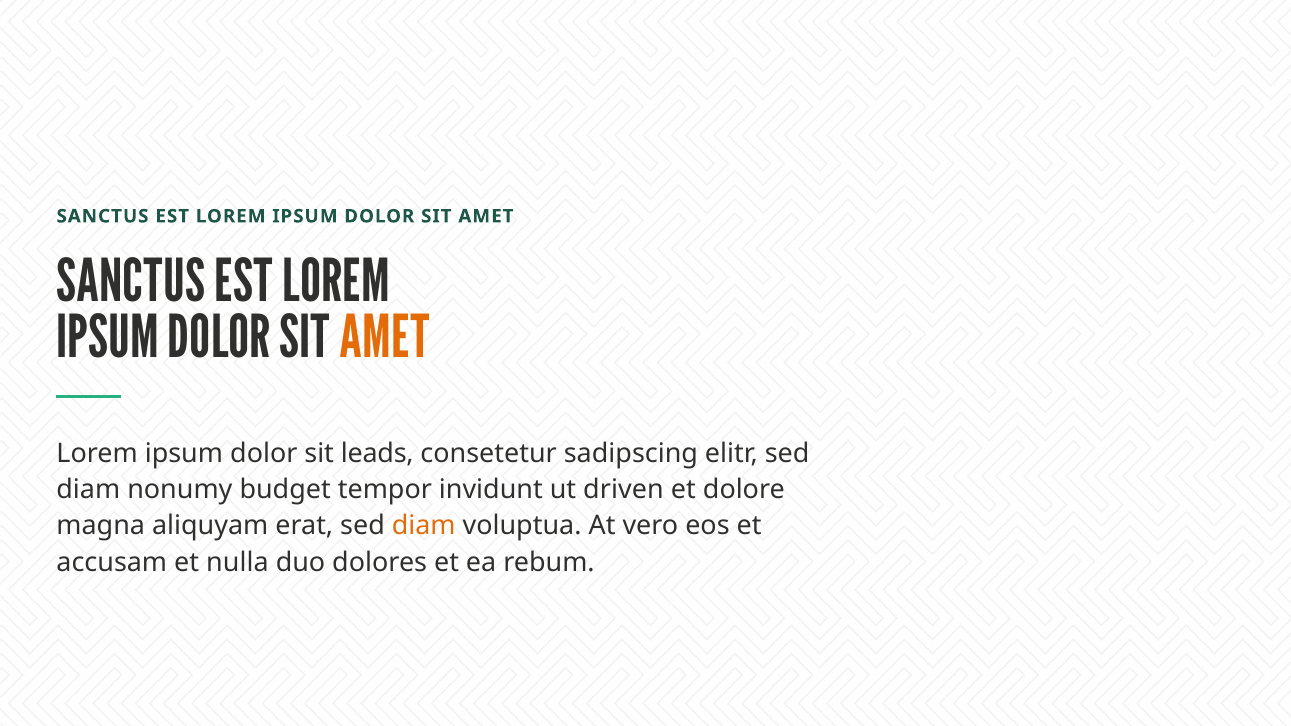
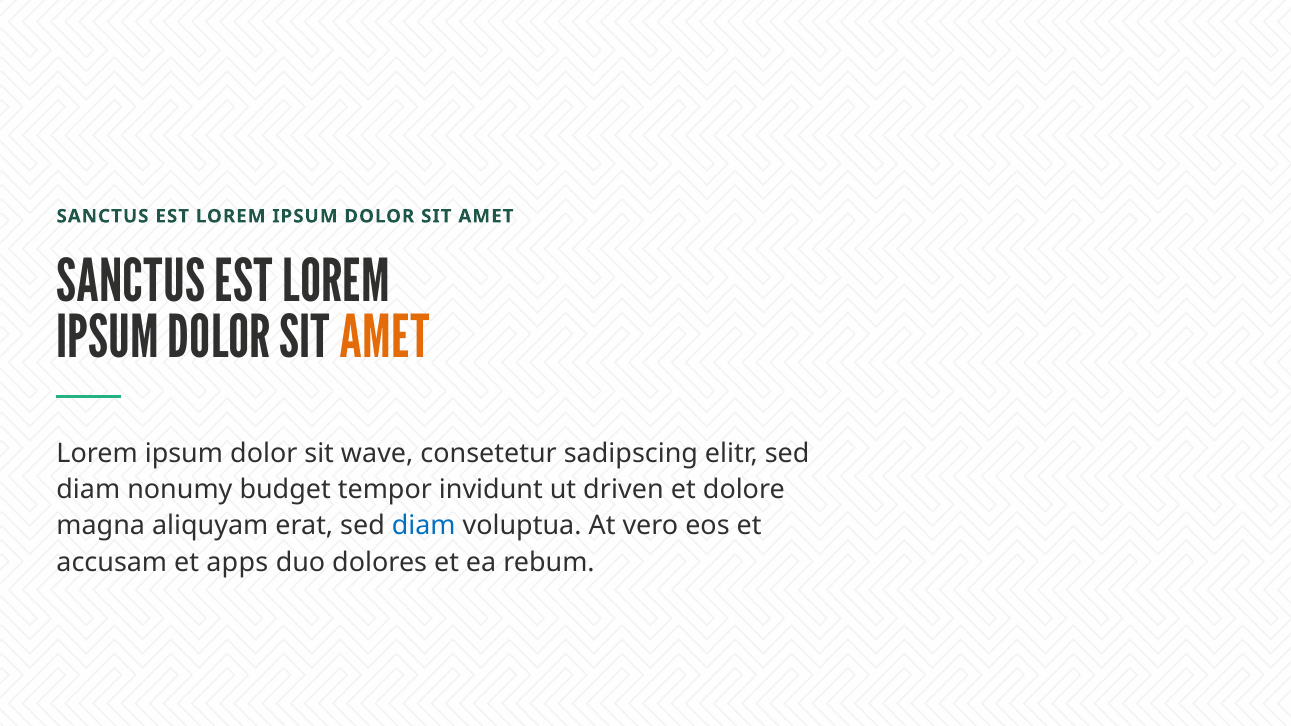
leads: leads -> wave (377, 454)
diam colour: orange -> blue (424, 526)
nulla: nulla -> apps (237, 562)
